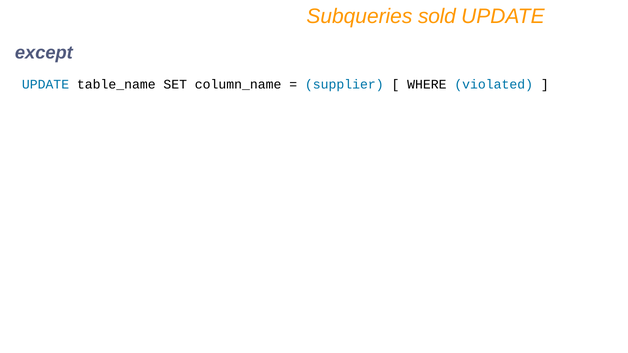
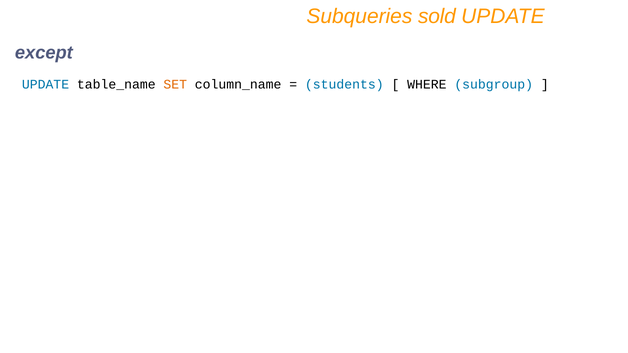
SET colour: black -> orange (175, 84)
supplier: supplier -> students (344, 84)
violated: violated -> subgroup (494, 84)
